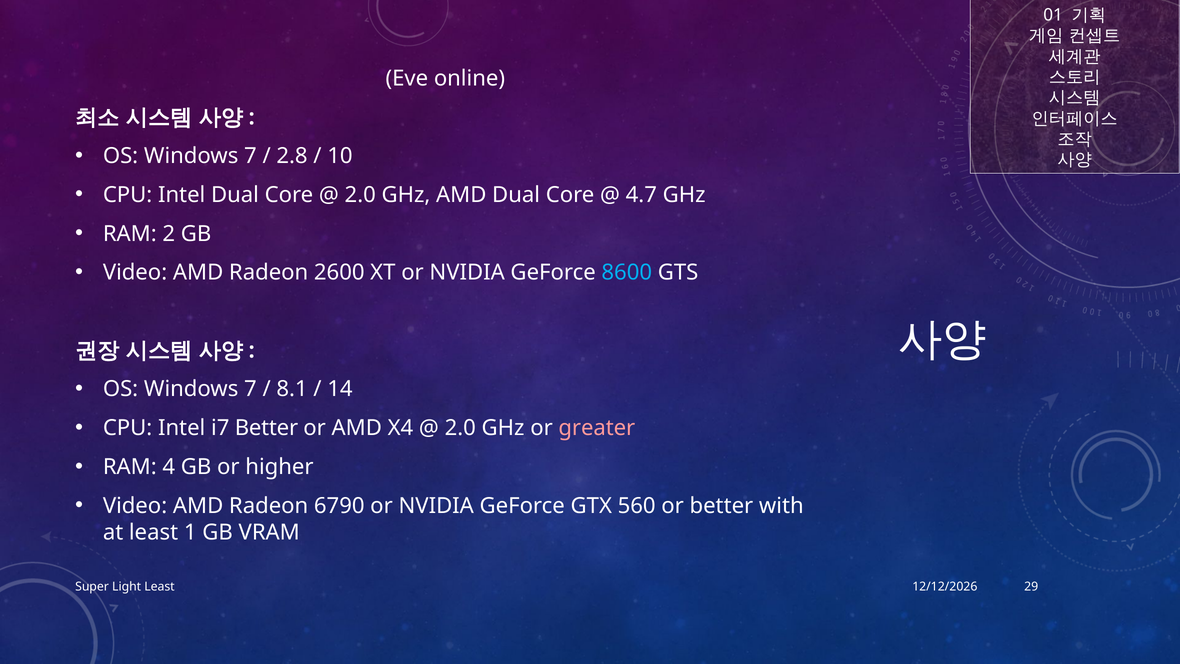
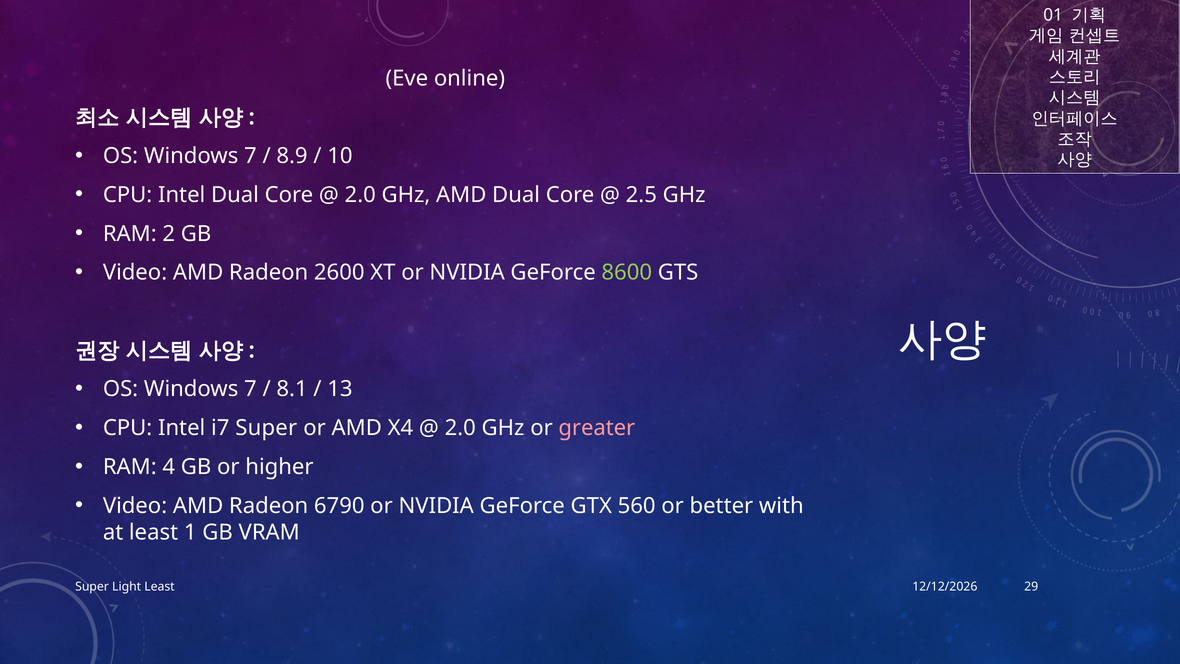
2.8: 2.8 -> 8.9 (292, 156)
4.7: 4.7 -> 2.5 (641, 195)
8600 colour: light blue -> light green (627, 272)
14: 14 -> 13 (340, 389)
i7 Better: Better -> Super (266, 428)
